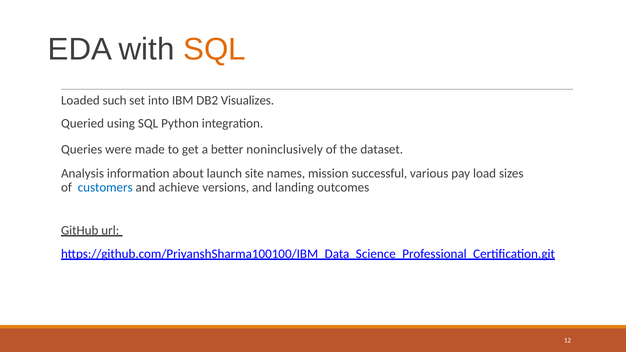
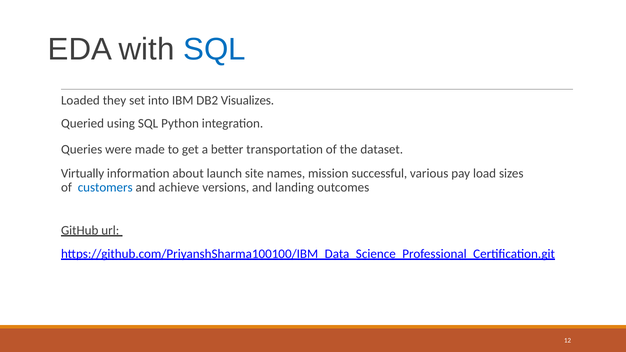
SQL colour: orange -> blue (215, 50)
such: such -> they (115, 100)
noninclusively: noninclusively -> transportation (285, 150)
Analysis: Analysis -> Virtually (83, 173)
